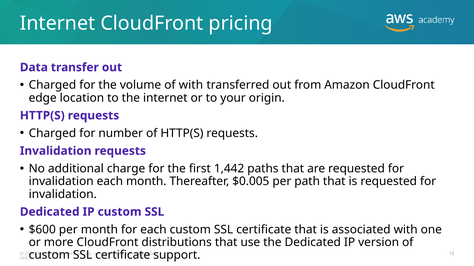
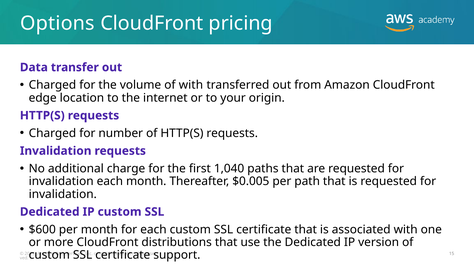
Internet: Internet -> Options (57, 23)
1,442: 1,442 -> 1,040 (229, 169)
